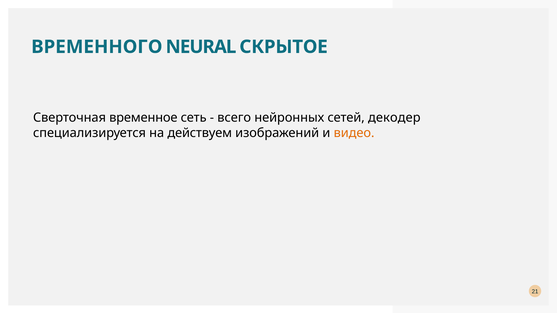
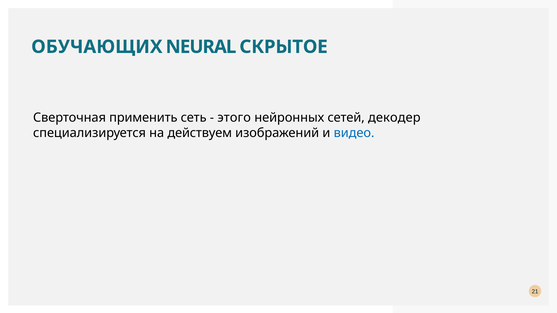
ВРЕМЕННОГО: ВРЕМЕННОГО -> ОБУЧАЮЩИХ (97, 47)
временное: временное -> применить (143, 118)
всего: всего -> этого (234, 118)
видео colour: orange -> blue (354, 133)
